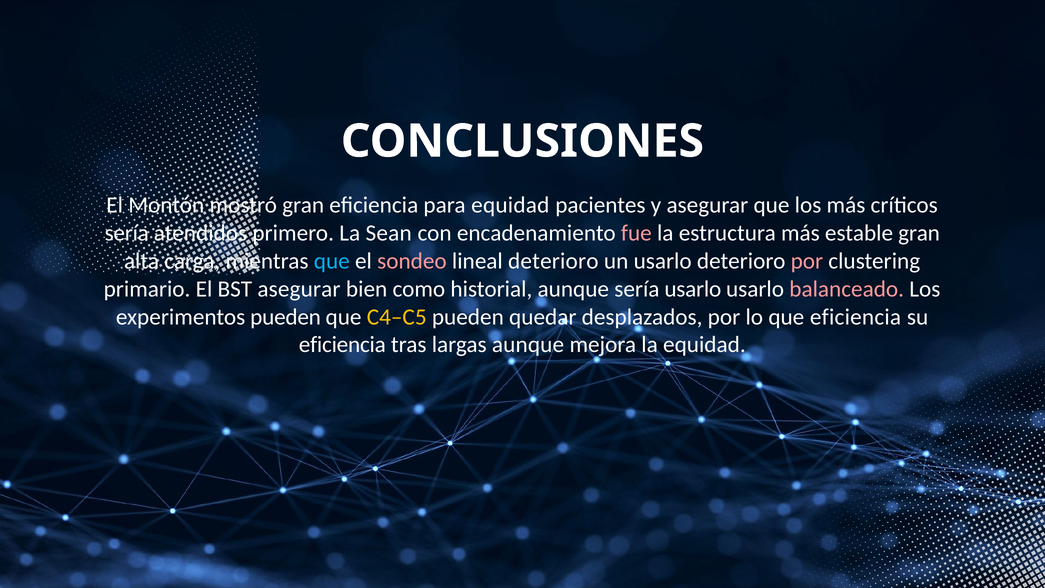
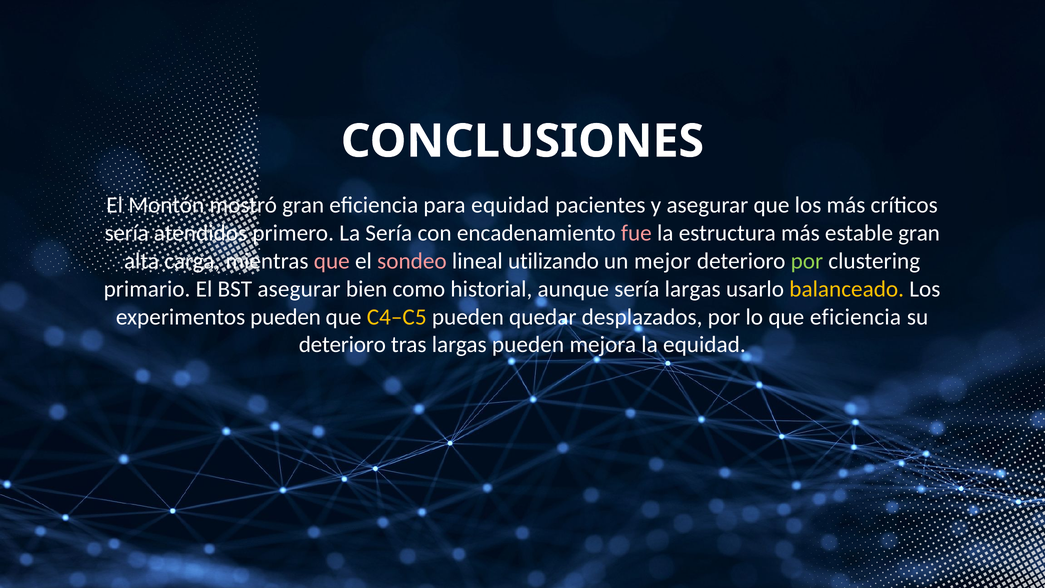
La Sean: Sean -> Sería (389, 233)
que colour: light blue -> pink (332, 261)
lineal deterioro: deterioro -> utilizando (554, 261)
un usarlo: usarlo -> mejor (663, 261)
por colour: pink -> light green (807, 261)
sería usarlo: usarlo -> largas (693, 289)
balanceado colour: pink -> yellow (847, 289)
eficiencia: eficiencia -> deterioro (342, 345)
largas aunque: aunque -> pueden (528, 345)
